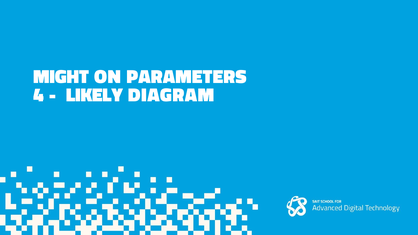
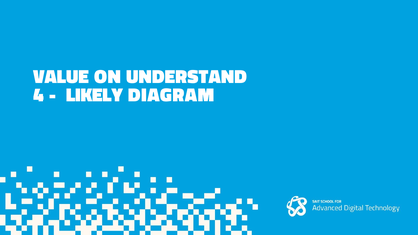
MIGHT: MIGHT -> VALUE (61, 77)
PARAMETERS: PARAMETERS -> UNDERSTAND (186, 77)
